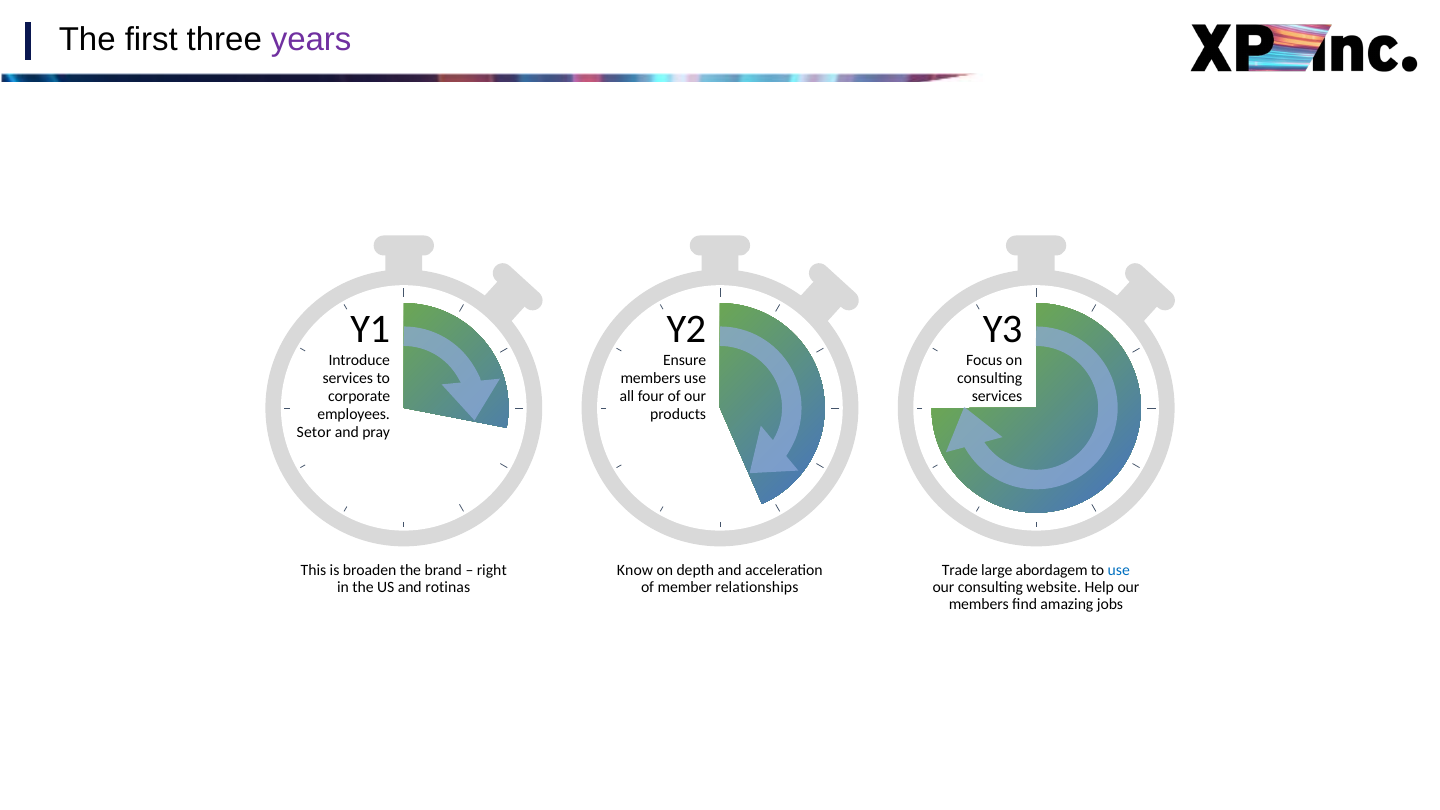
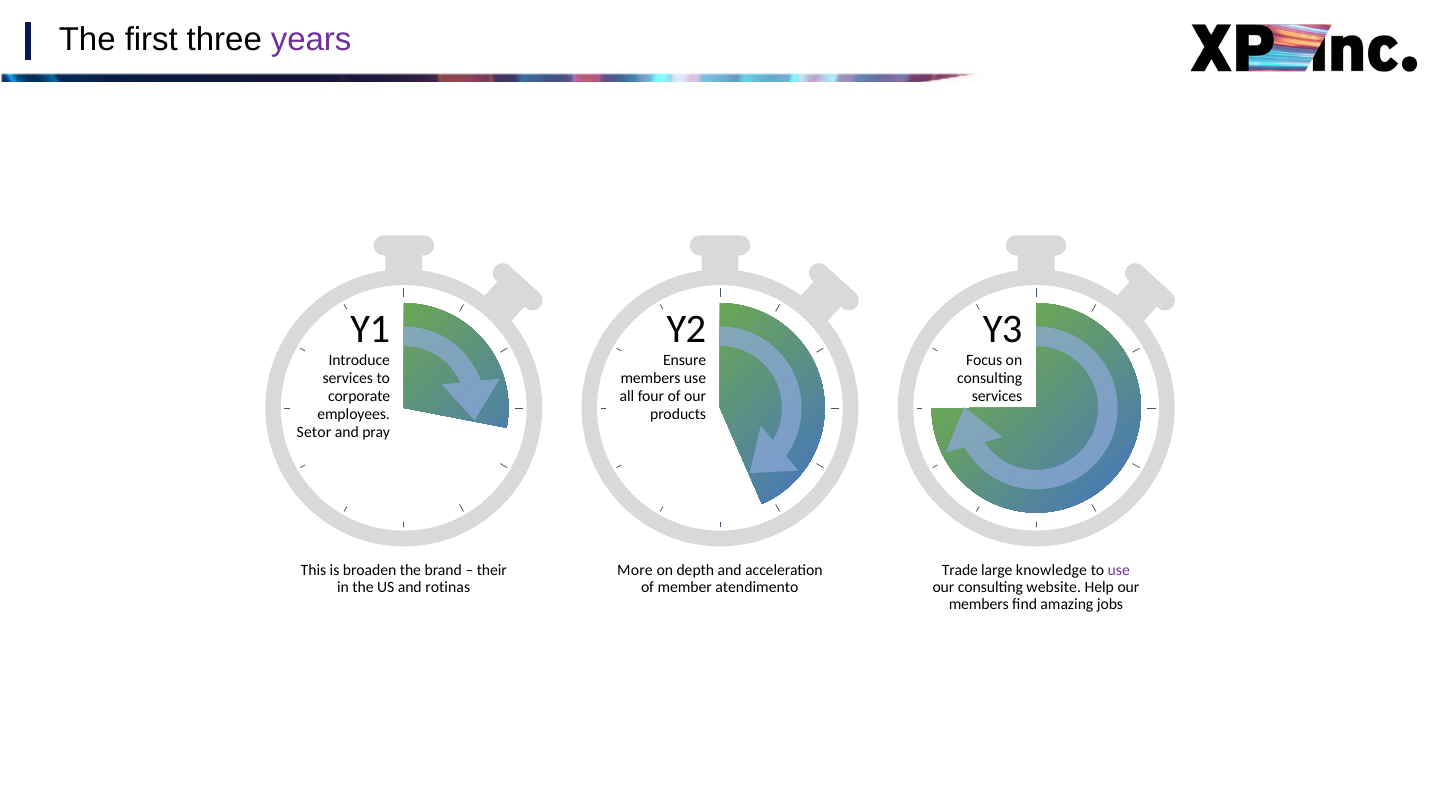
right: right -> their (492, 571)
Know: Know -> More (635, 571)
abordagem: abordagem -> knowledge (1052, 571)
use colour: blue -> purple (1119, 571)
relationships: relationships -> atendimento (757, 588)
